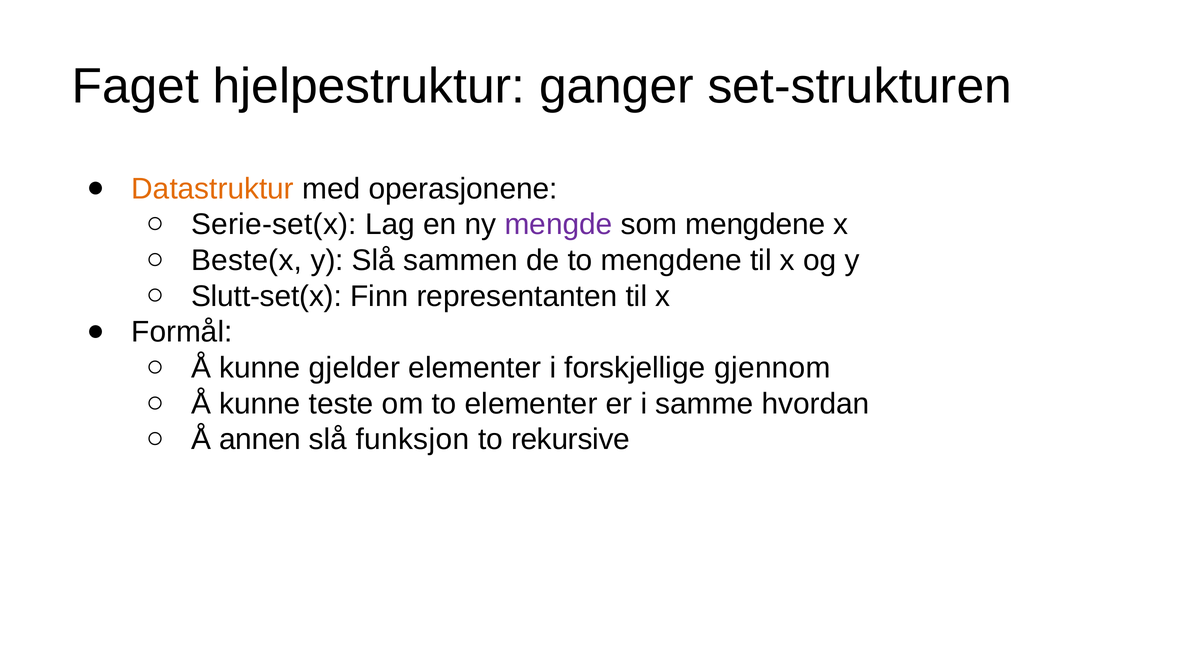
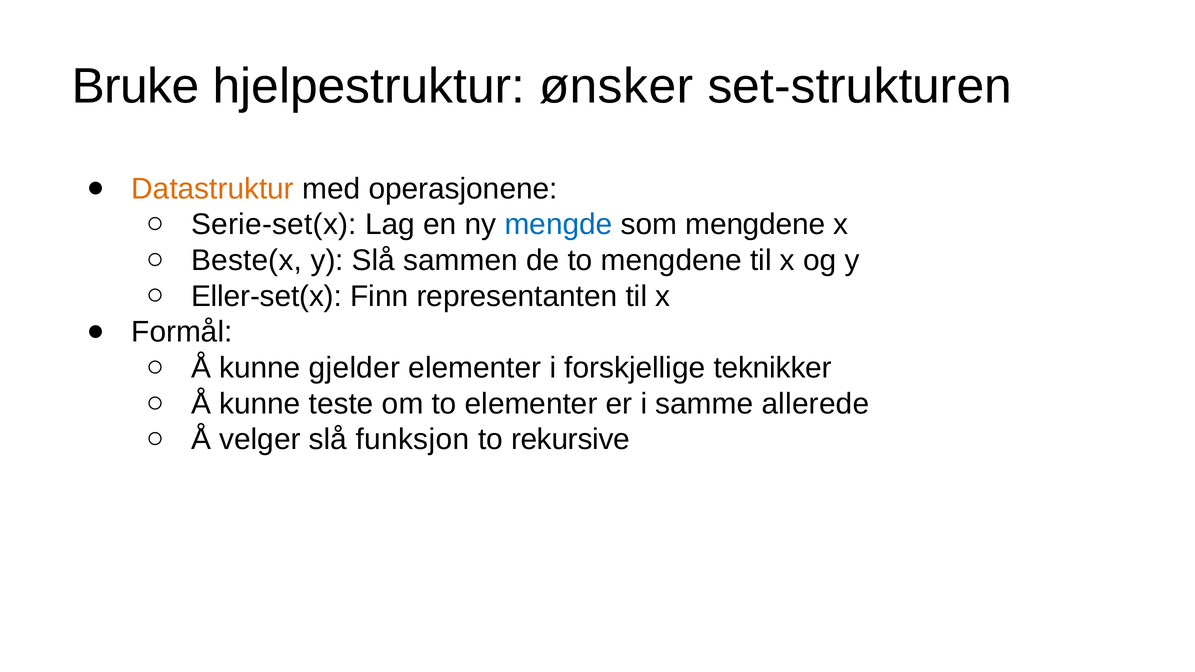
Faget: Faget -> Bruke (136, 86)
ganger: ganger -> ønsker (616, 86)
mengde colour: purple -> blue (559, 225)
Slutt-set(x: Slutt-set(x -> Eller-set(x (267, 296)
gjennom: gjennom -> teknikker (773, 368)
hvordan: hvordan -> allerede (815, 404)
annen: annen -> velger (260, 440)
